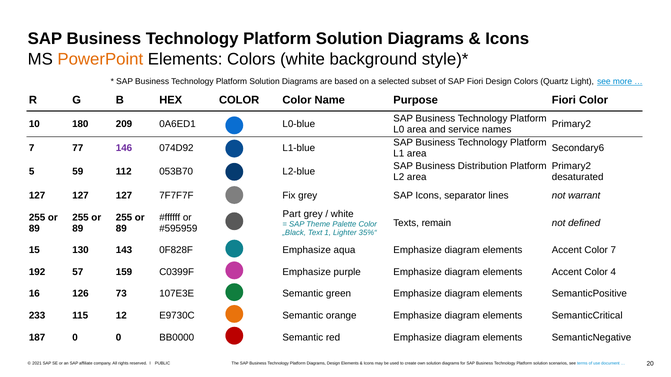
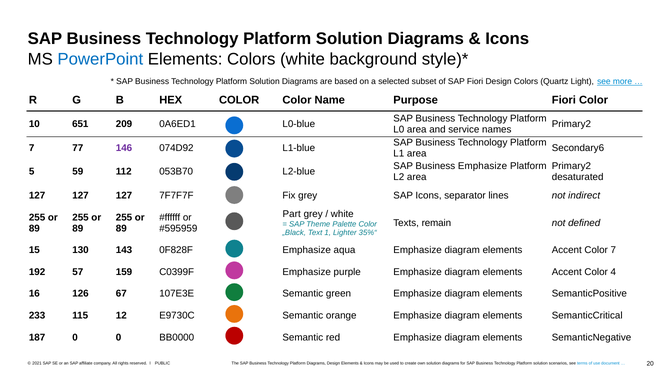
PowerPoint colour: orange -> blue (100, 59)
180: 180 -> 651 (80, 124)
Business Distribution: Distribution -> Emphasize (483, 166)
warrant: warrant -> indirect (584, 196)
73: 73 -> 67 (121, 294)
